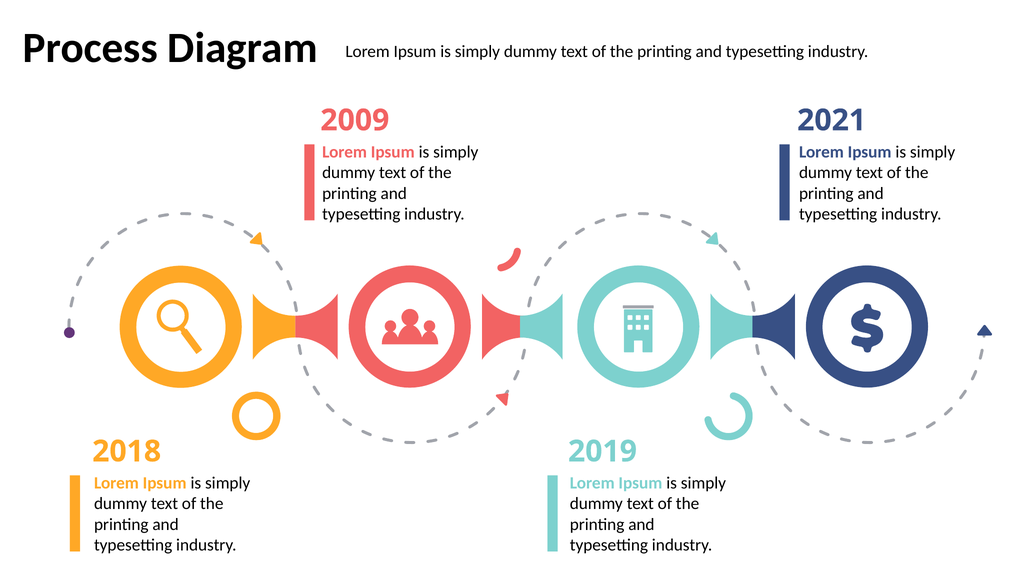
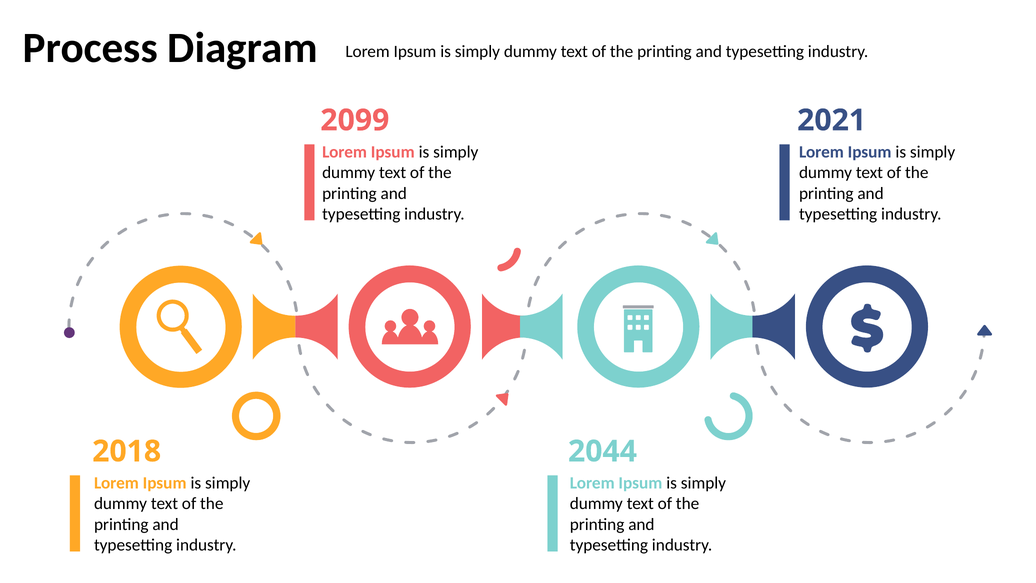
2009: 2009 -> 2099 (355, 120)
2019: 2019 -> 2044 (602, 451)
